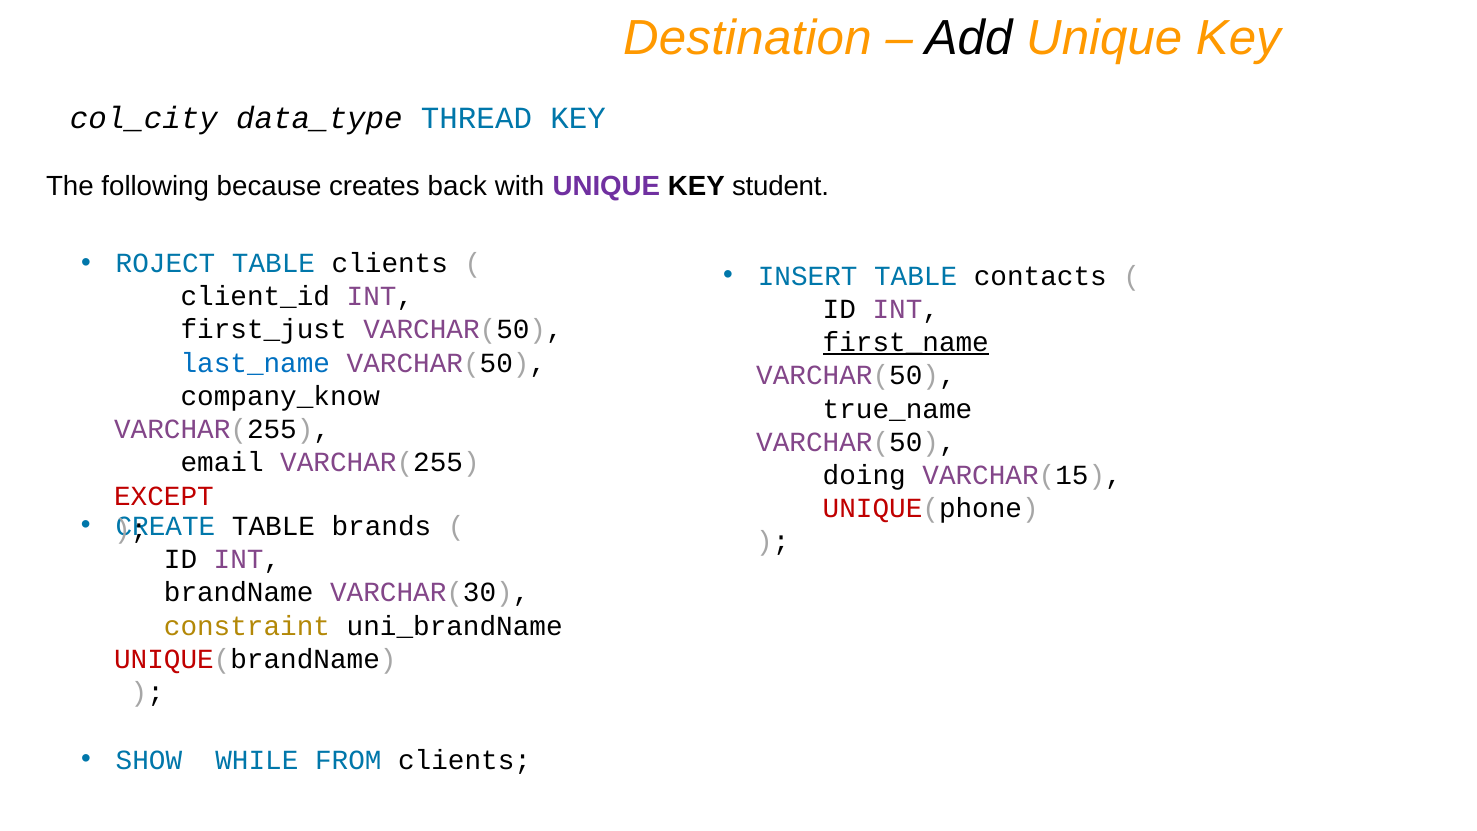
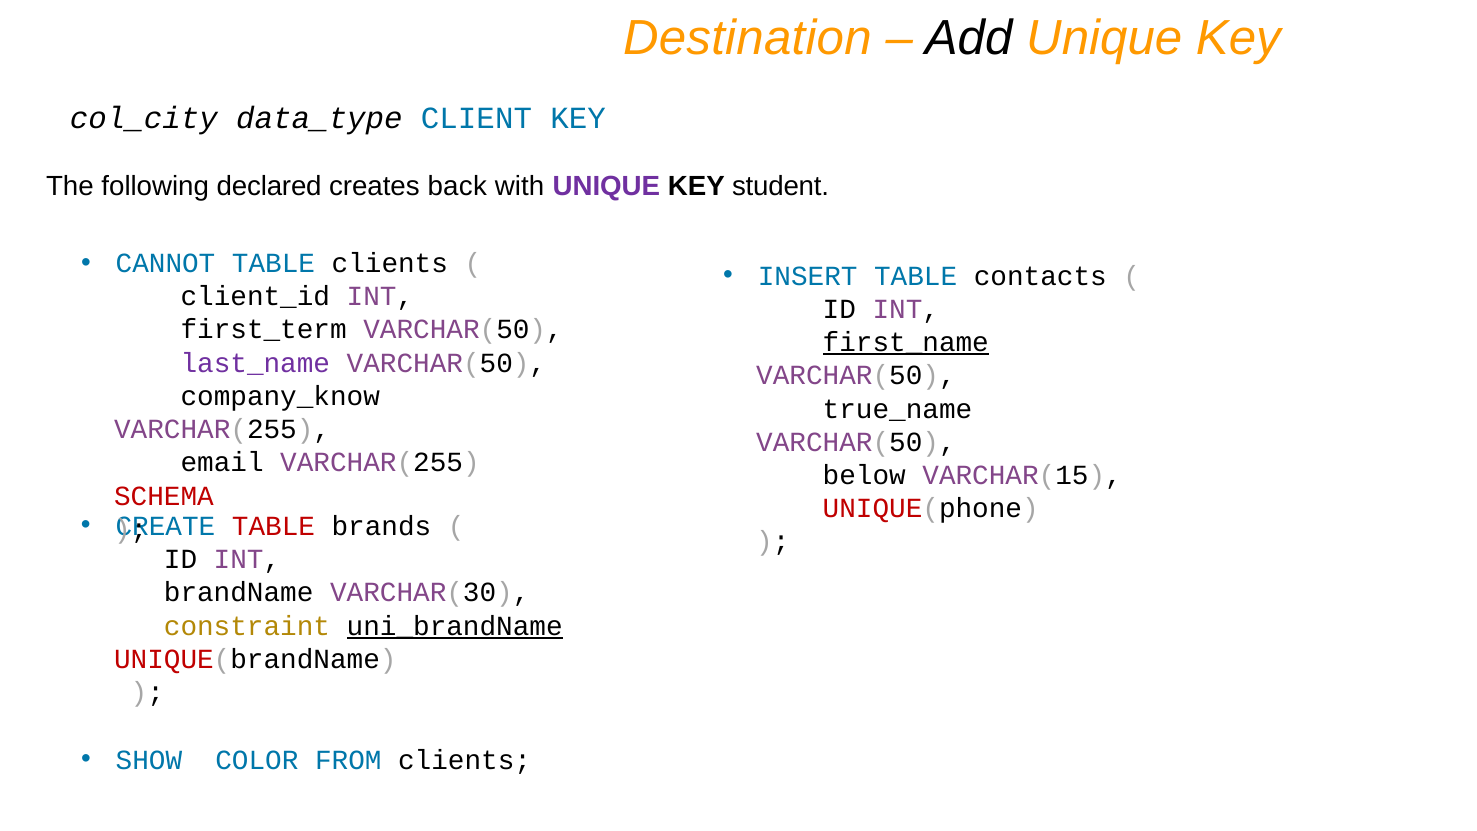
THREAD: THREAD -> CLIENT (476, 119)
because: because -> declared (269, 186)
ROJECT: ROJECT -> CANNOT (166, 263)
first_just: first_just -> first_term (264, 330)
last_name colour: blue -> purple (255, 363)
doing: doing -> below (864, 475)
EXCEPT: EXCEPT -> SCHEMA (164, 496)
TABLE colour: black -> red (273, 526)
uni_brandName underline: none -> present (455, 626)
WHILE: WHILE -> COLOR (257, 760)
